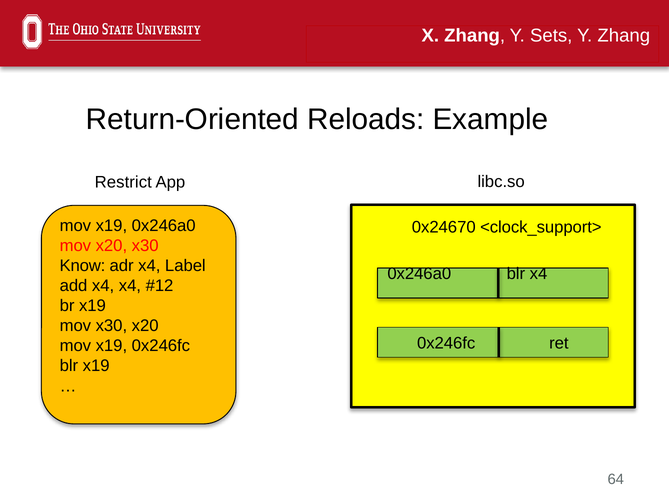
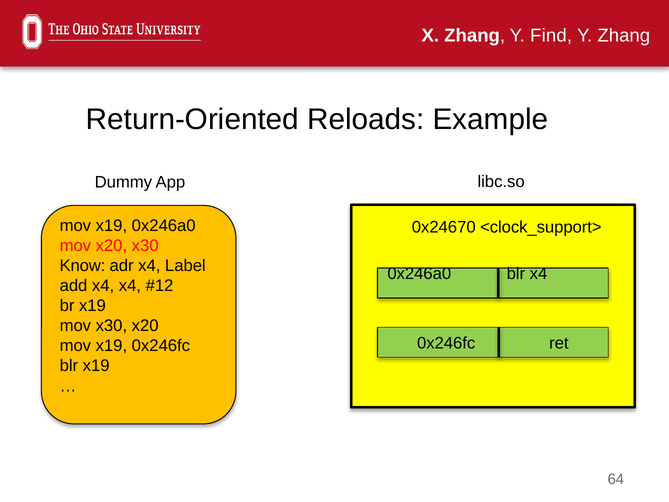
Sets: Sets -> Find (551, 35)
Restrict: Restrict -> Dummy (123, 182)
